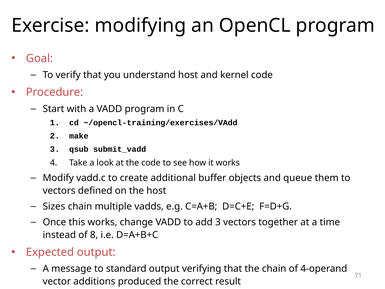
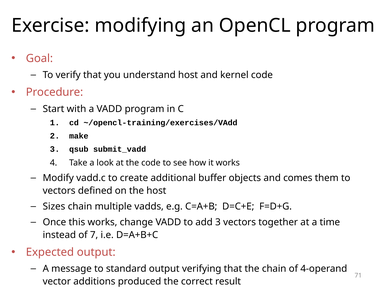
queue: queue -> comes (298, 178)
8: 8 -> 7 (94, 235)
